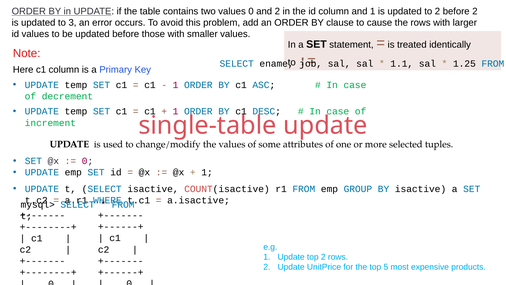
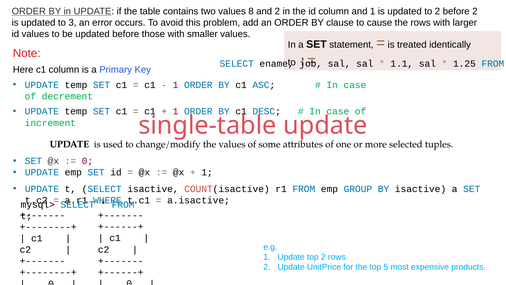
values 0: 0 -> 8 (251, 11)
